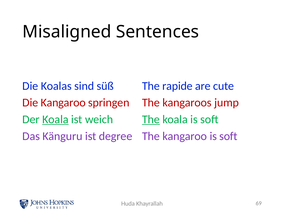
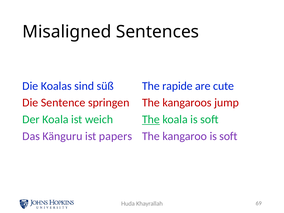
Die Kangaroo: Kangaroo -> Sentence (63, 103)
Koala underline: present -> none (55, 119)
degree: degree -> papers (116, 136)
